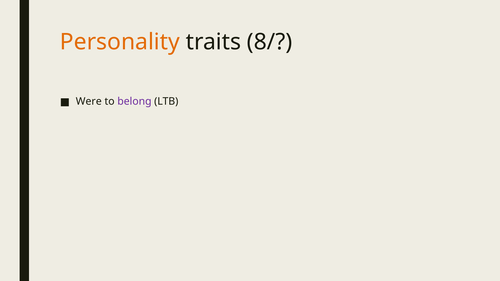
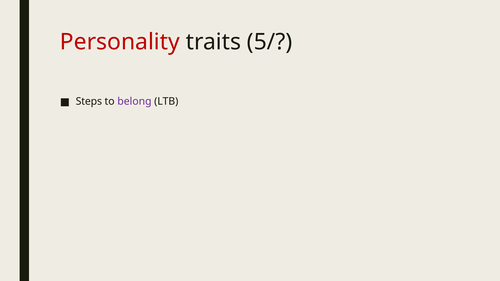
Personality colour: orange -> red (120, 42)
8/: 8/ -> 5/ (270, 42)
Were: Were -> Steps (89, 102)
